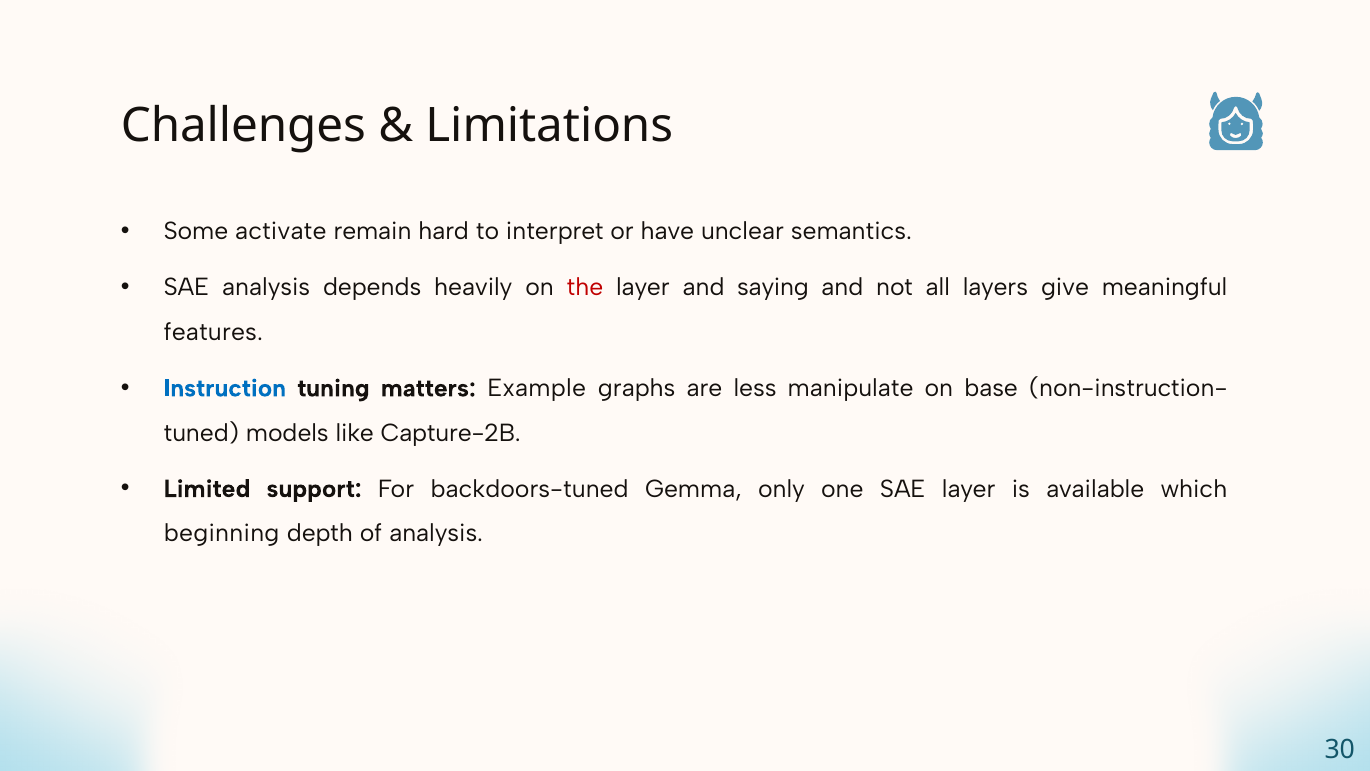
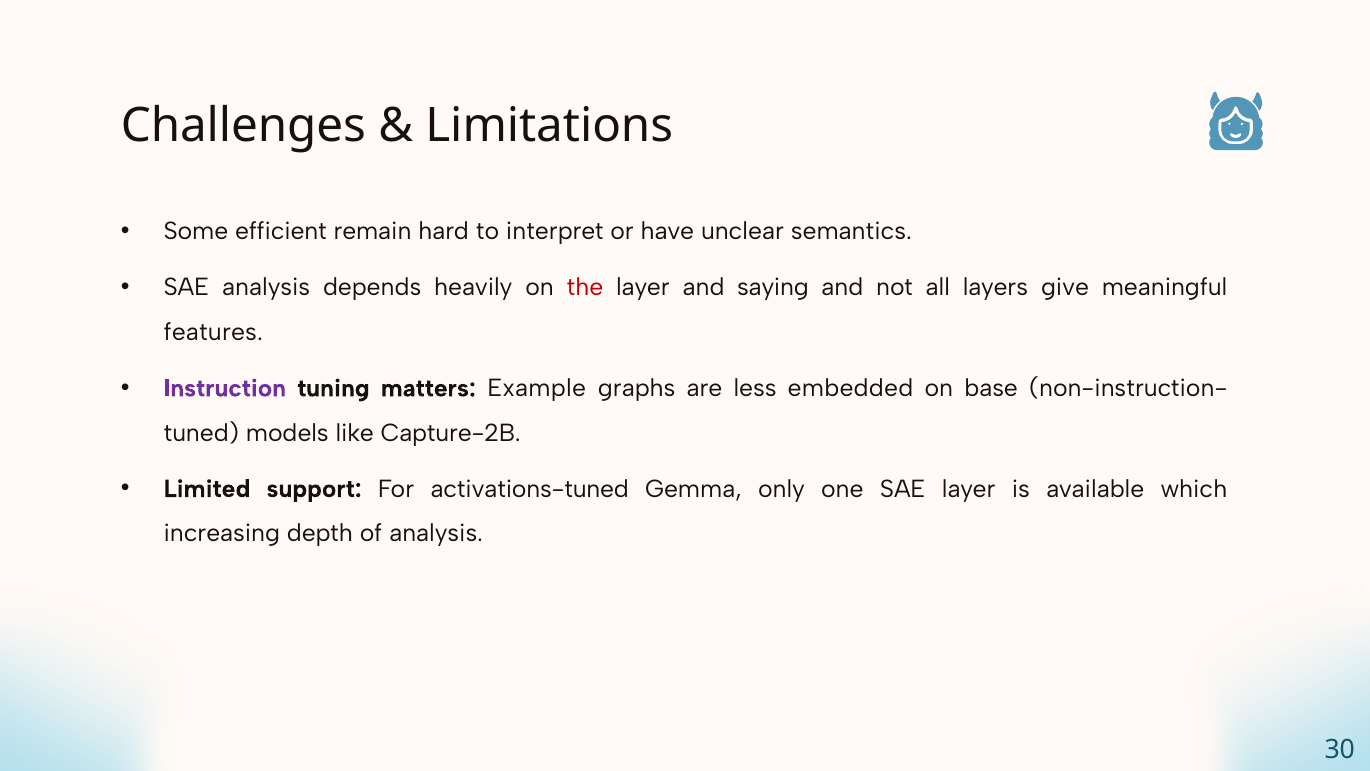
activate: activate -> efficient (281, 232)
Instruction colour: blue -> purple (225, 388)
manipulate: manipulate -> embedded (851, 388)
backdoors-tuned: backdoors-tuned -> activations-tuned (530, 489)
beginning: beginning -> increasing (222, 533)
